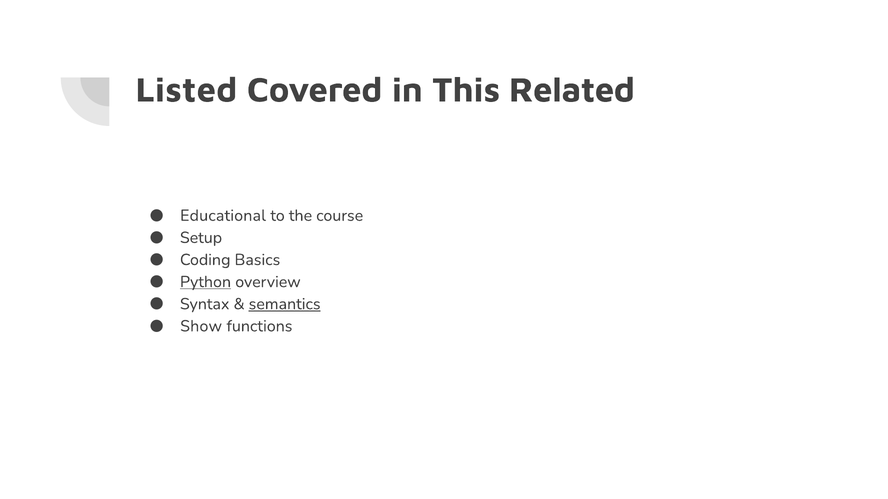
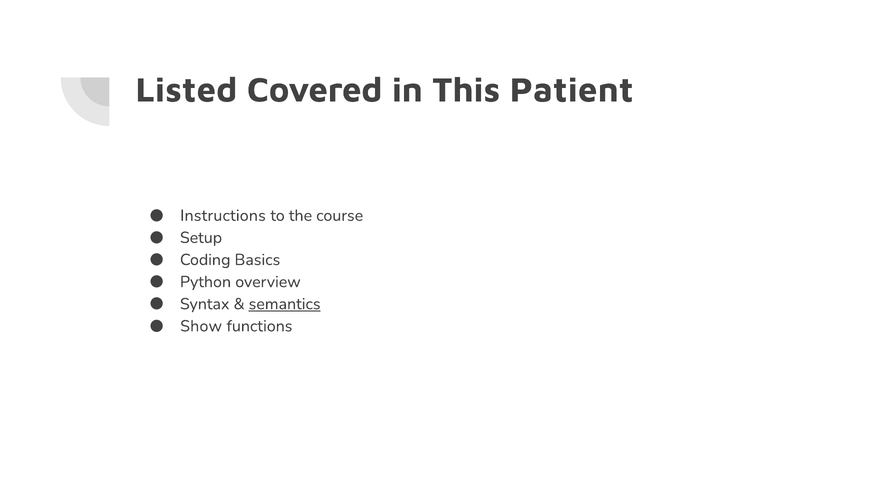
Related: Related -> Patient (572, 90)
Educational: Educational -> Instructions (223, 216)
Python underline: present -> none (205, 282)
